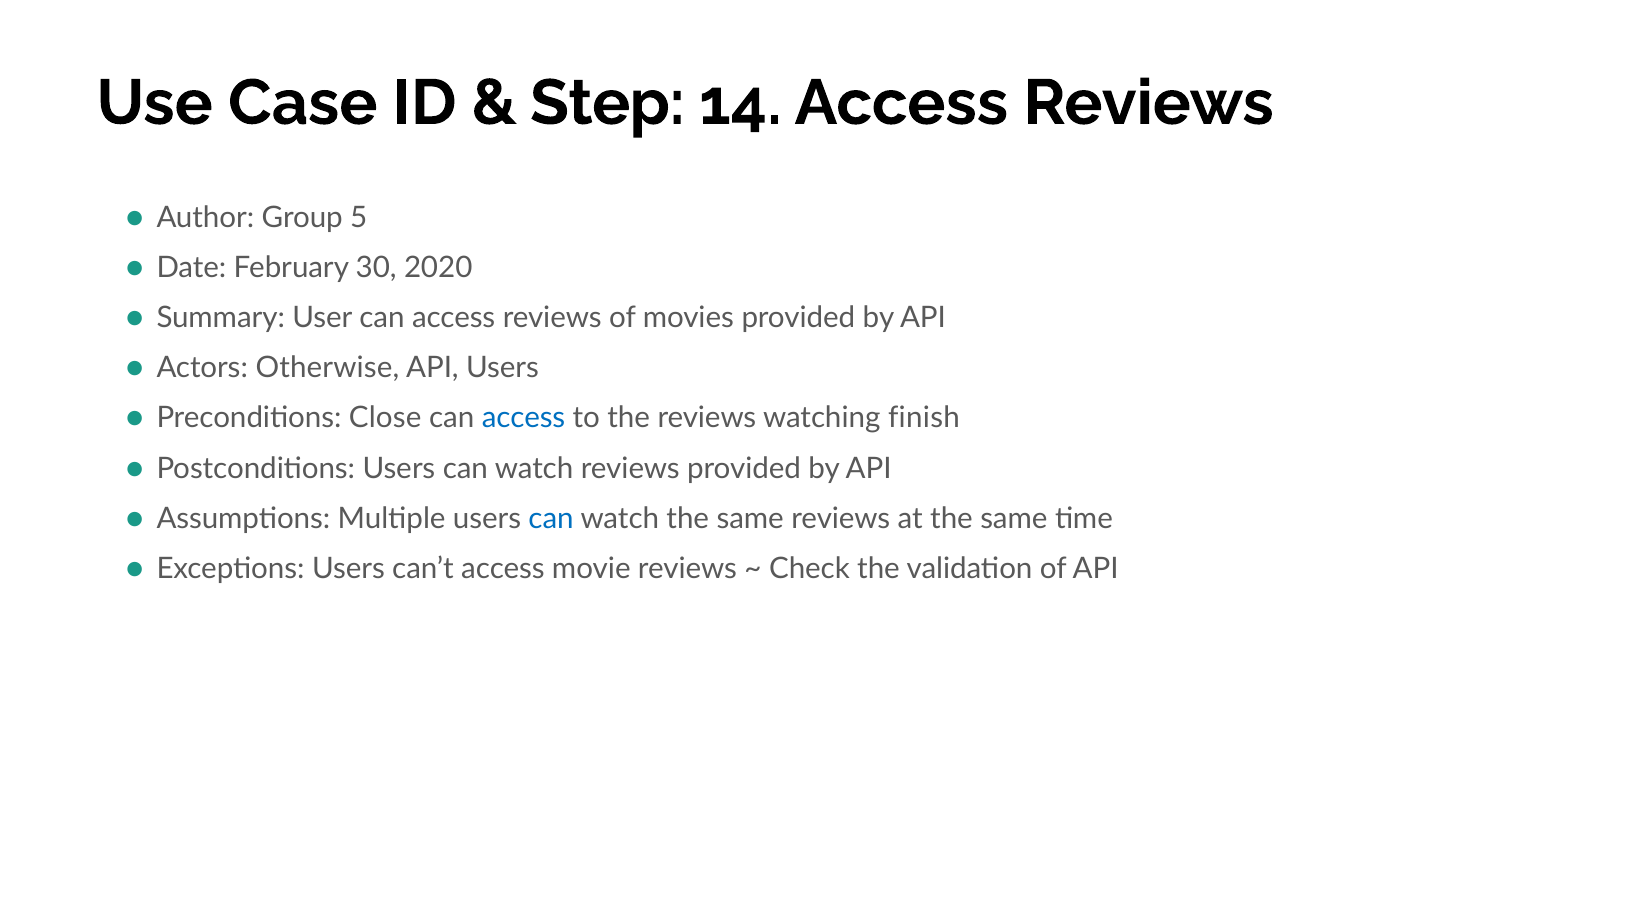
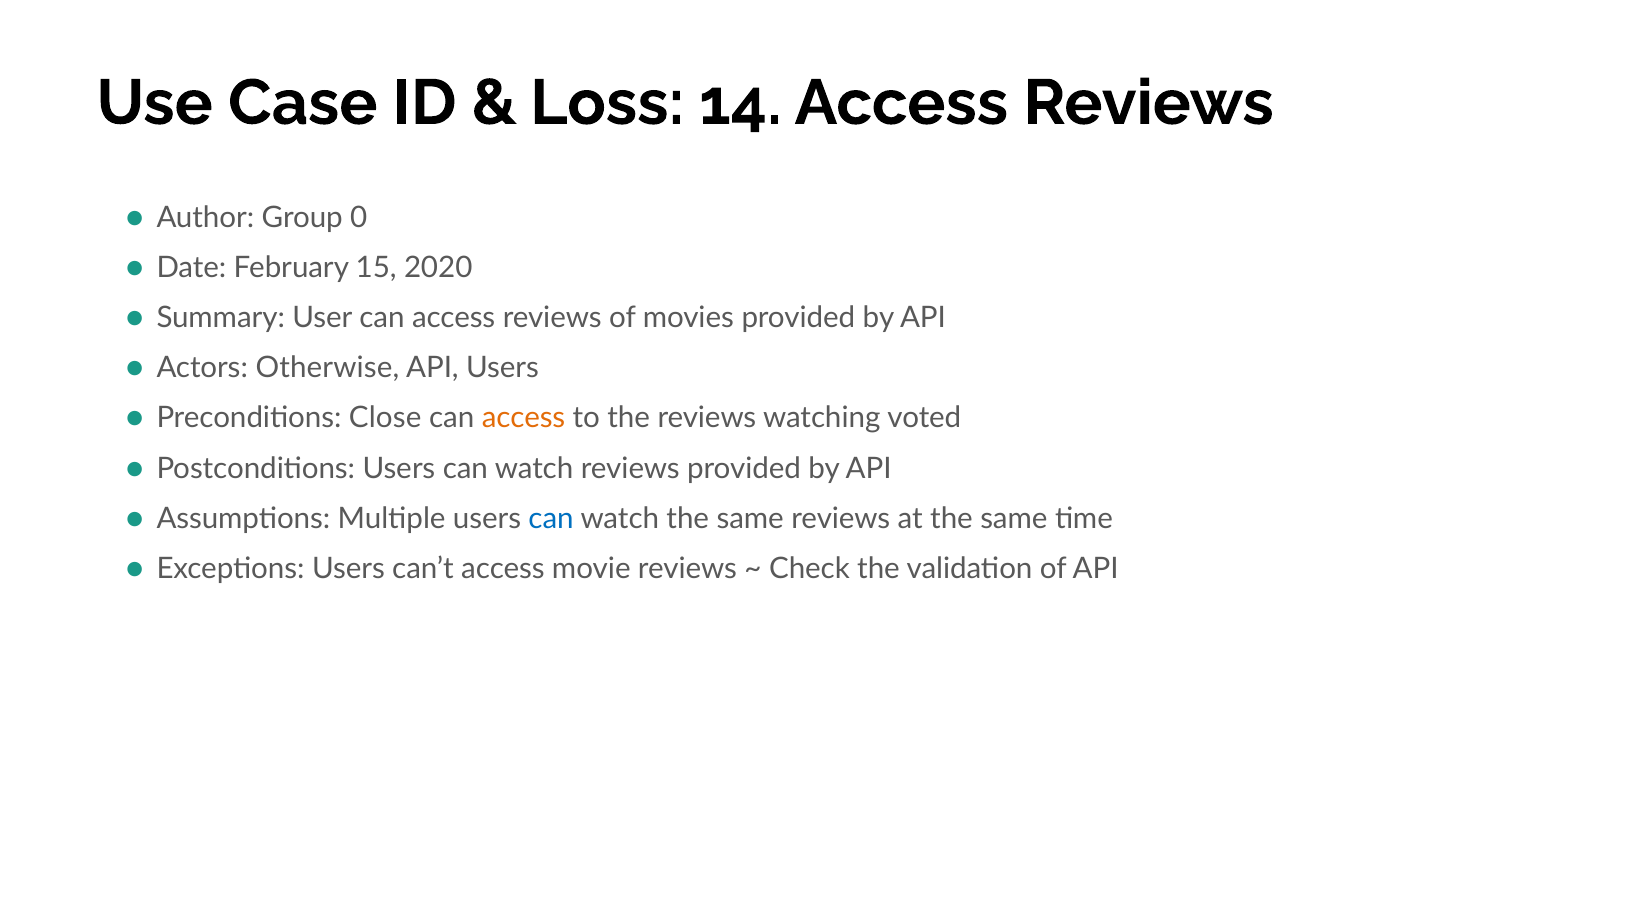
Step: Step -> Loss (607, 103)
5: 5 -> 0 (359, 218)
30: 30 -> 15 (376, 268)
access colour: blue -> orange (524, 418)
finish: finish -> voted (924, 418)
